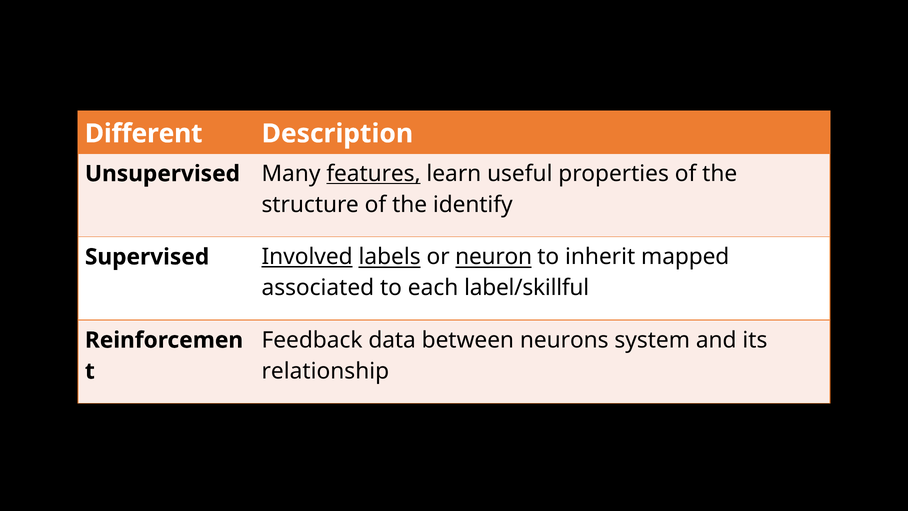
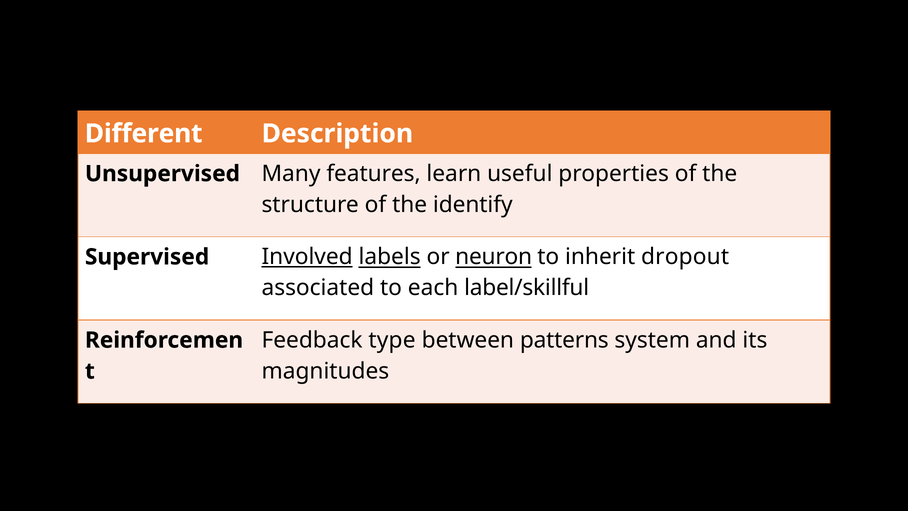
features underline: present -> none (373, 174)
mapped: mapped -> dropout (685, 257)
data: data -> type (392, 340)
neurons: neurons -> patterns (564, 340)
relationship: relationship -> magnitudes (325, 371)
